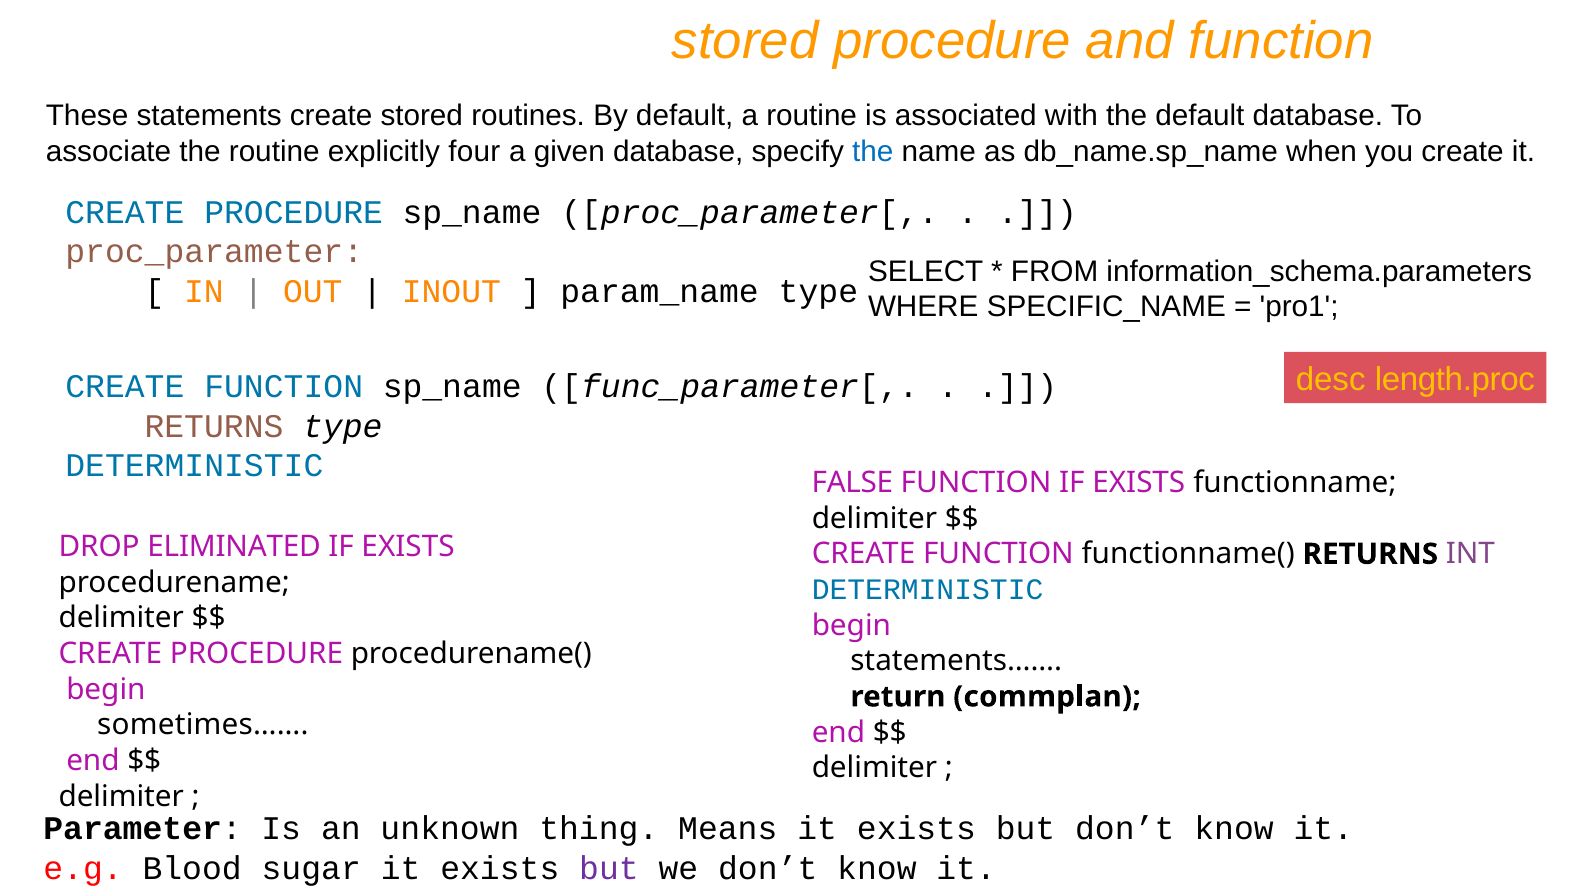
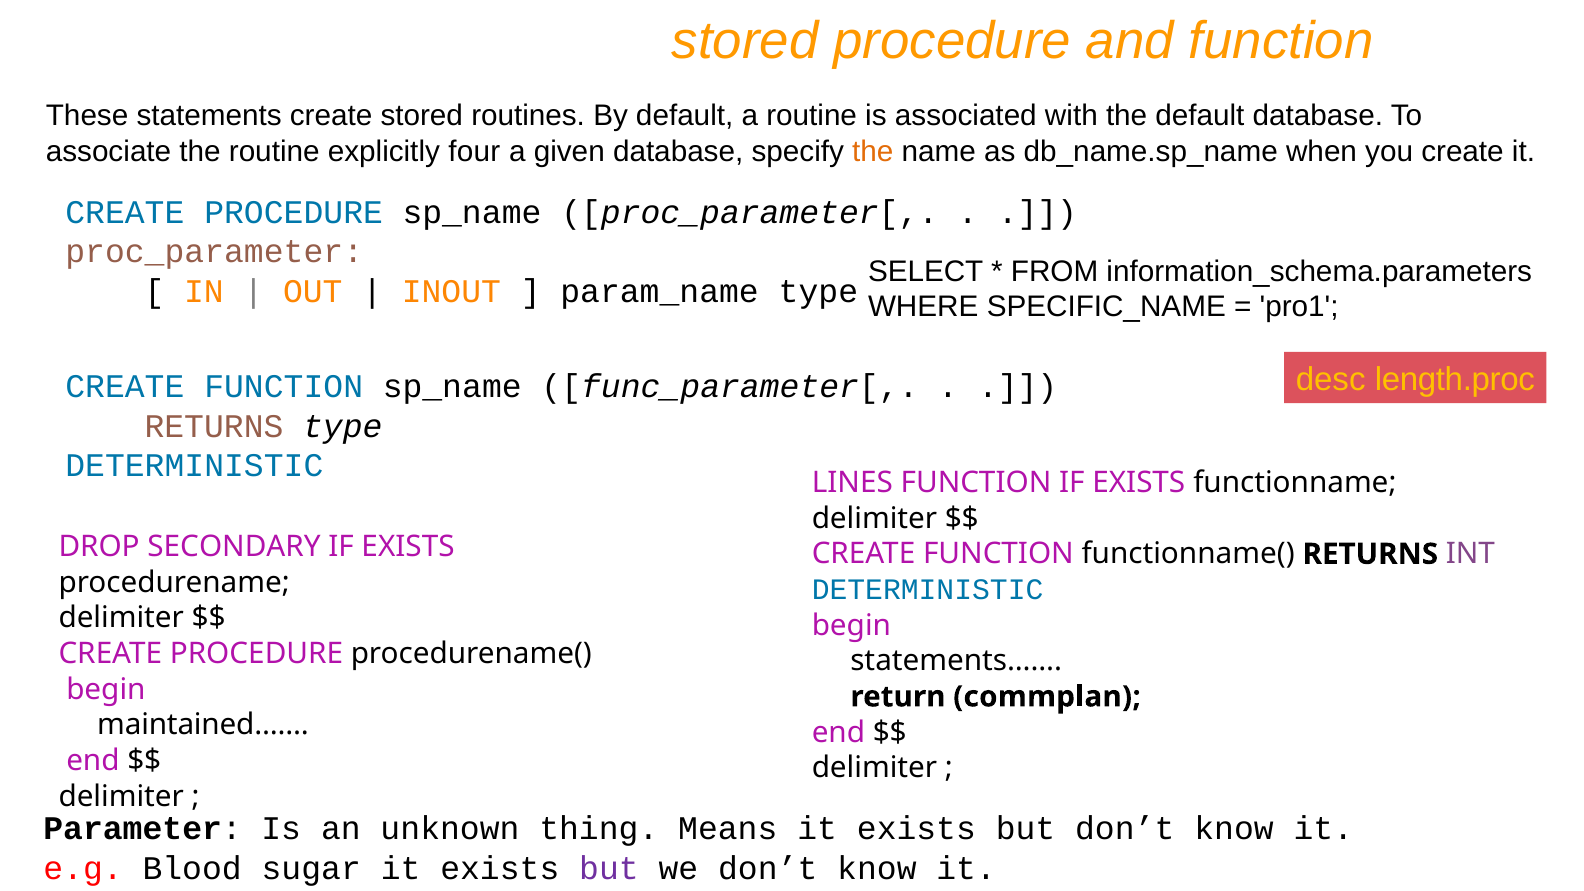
the colour: blue -> orange (873, 151)
FALSE: FALSE -> LINES (852, 483)
ELIMINATED: ELIMINATED -> SECONDARY (234, 547)
sometimes……: sometimes…… -> maintained…… (203, 725)
